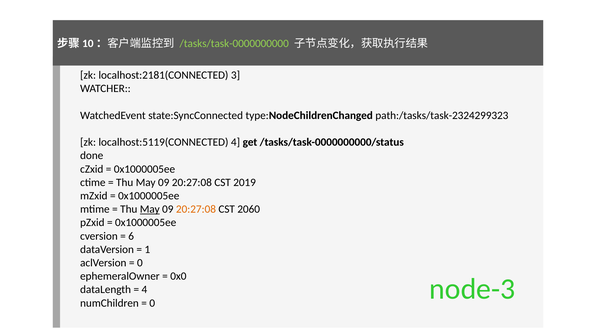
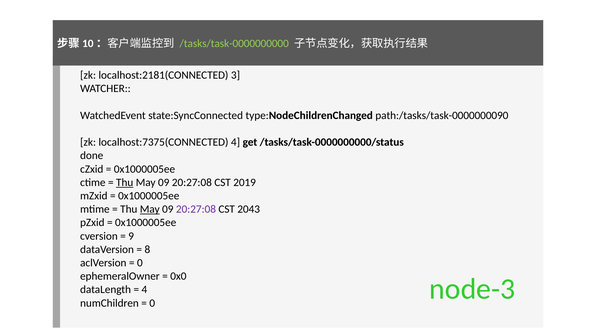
path:/tasks/task-2324299323: path:/tasks/task-2324299323 -> path:/tasks/task-0000000090 (442, 115)
localhost:5119(CONNECTED: localhost:5119(CONNECTED -> localhost:7375(CONNECTED (163, 142)
Thu underline: none -> present (125, 183)
20:27:08 colour: orange -> purple (196, 209)
2060: 2060 -> 2043 (249, 209)
6: 6 -> 9 (131, 236)
1: 1 -> 8 (147, 250)
